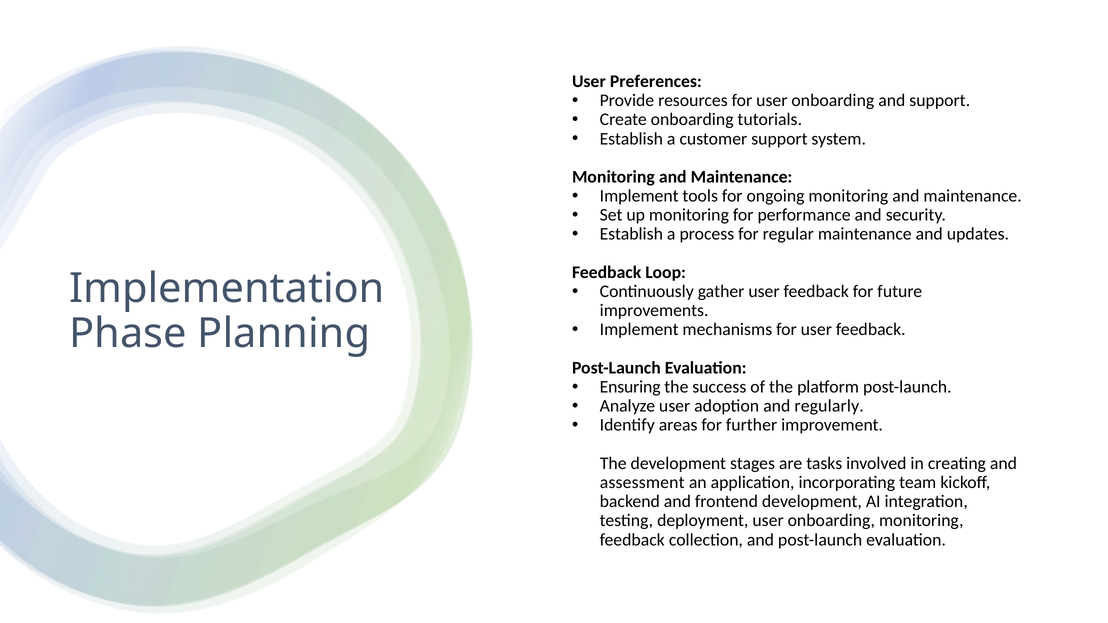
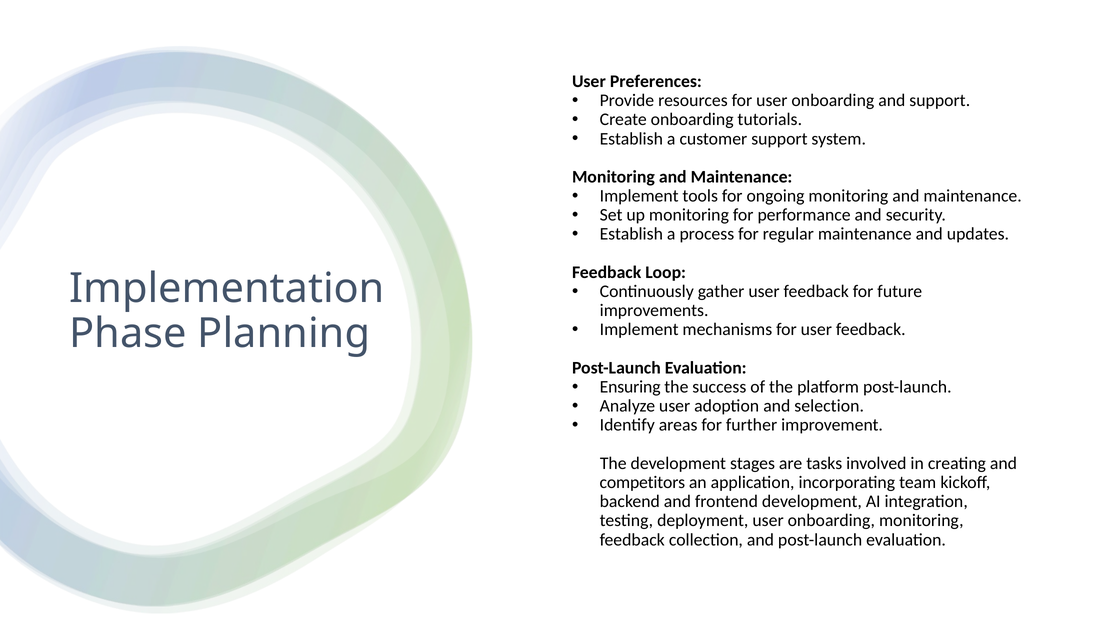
regularly: regularly -> selection (829, 406)
assessment: assessment -> competitors (642, 483)
